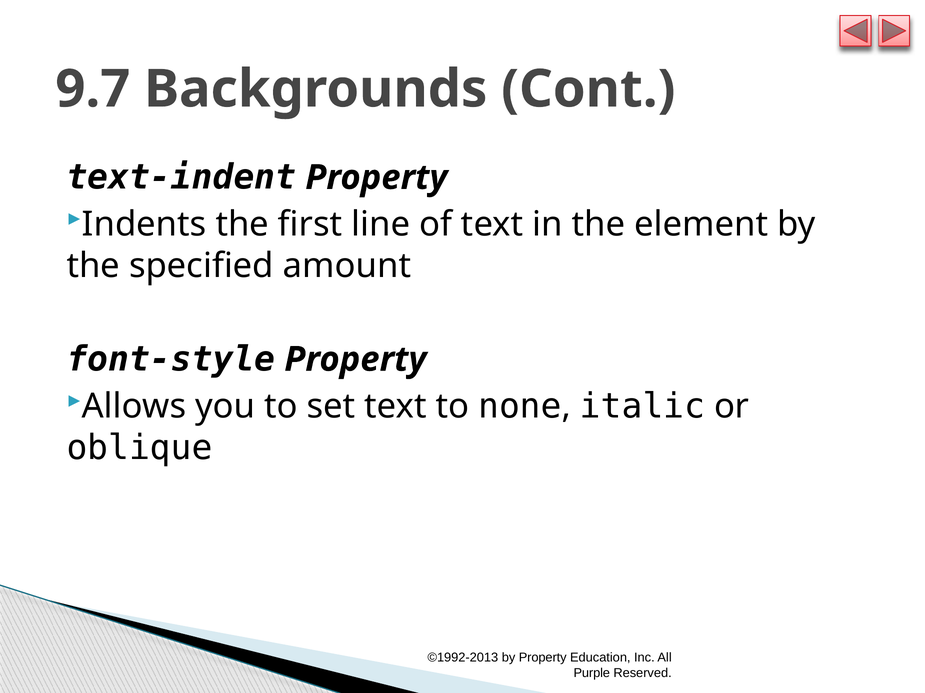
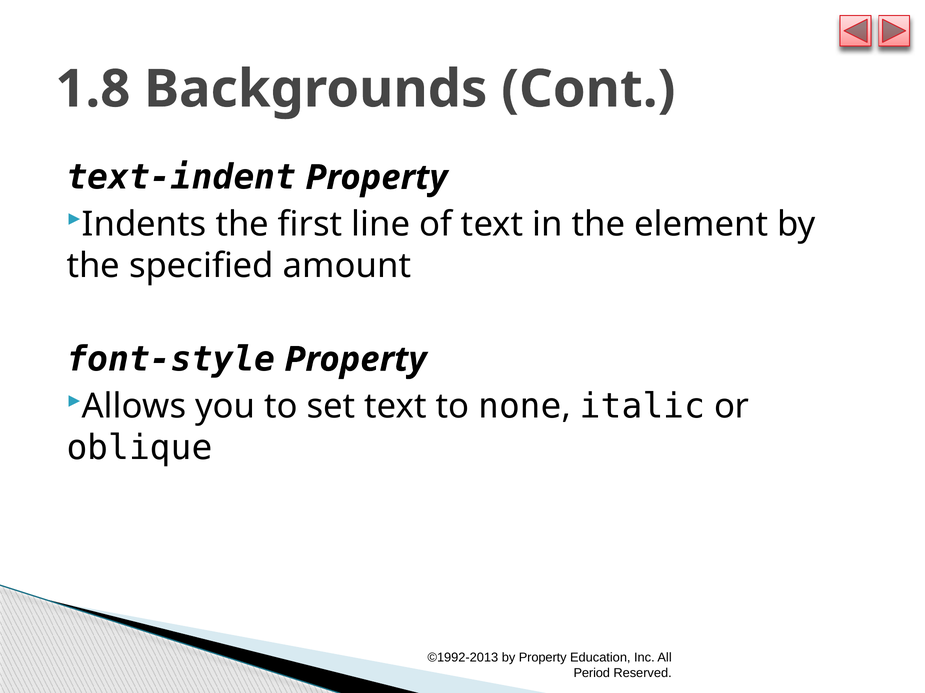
9.7: 9.7 -> 1.8 (93, 89)
Purple: Purple -> Period (592, 674)
